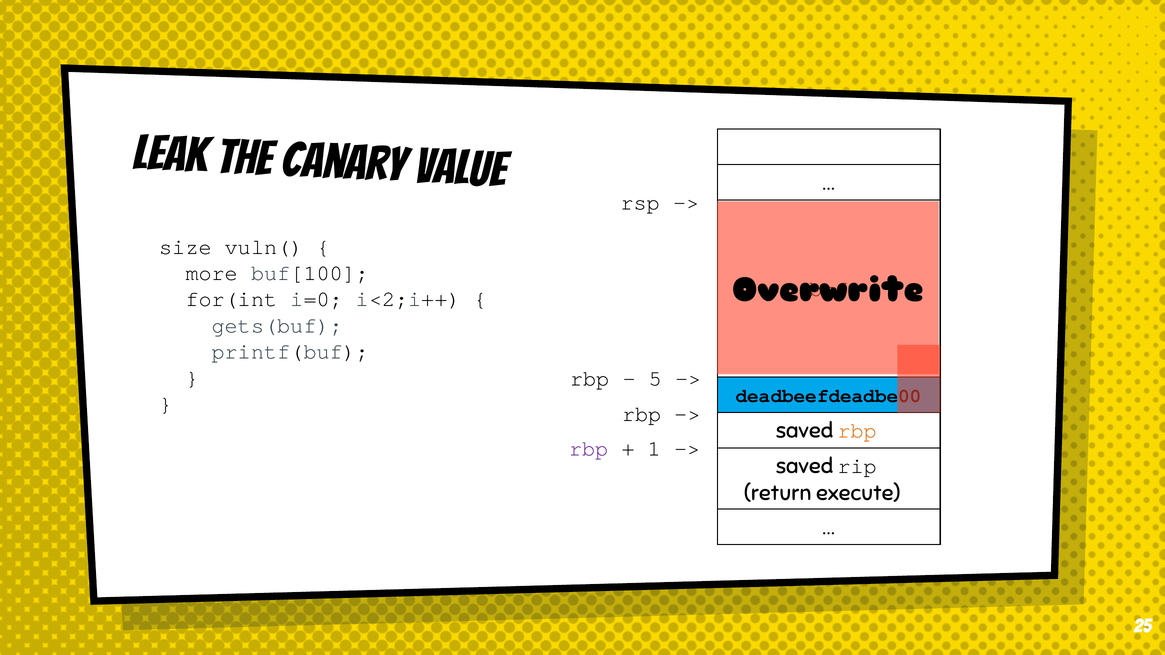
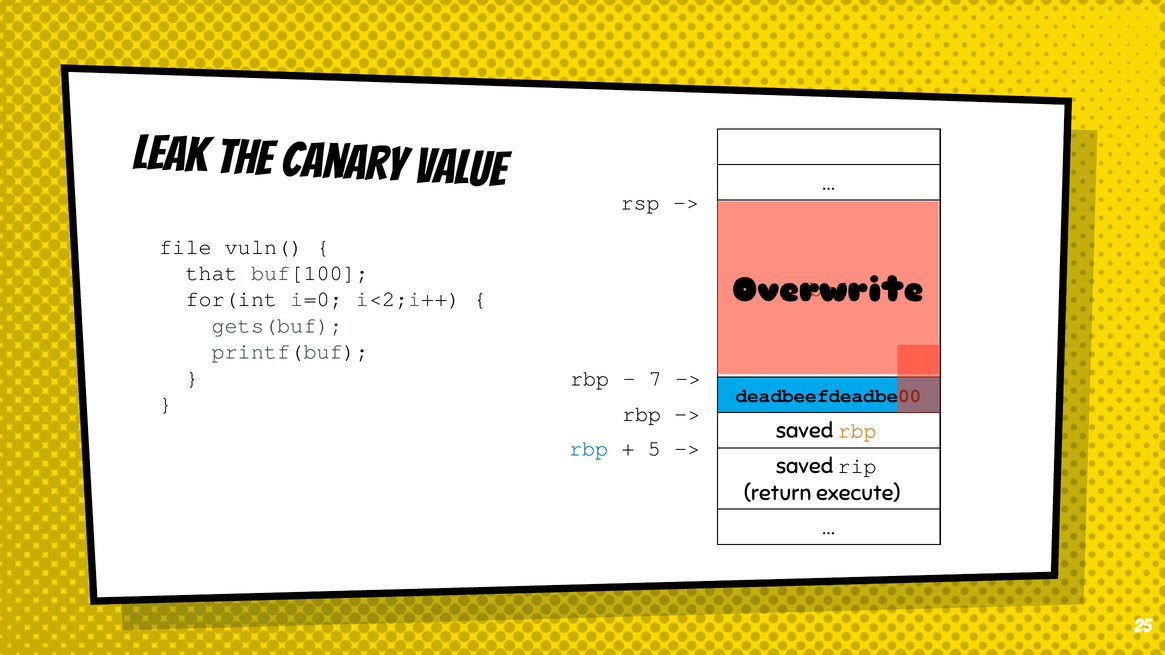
size: size -> file (186, 247)
more: more -> that (212, 273)
5: 5 -> 7 (655, 379)
rbp colour: purple -> blue (589, 449)
1: 1 -> 5 (654, 449)
